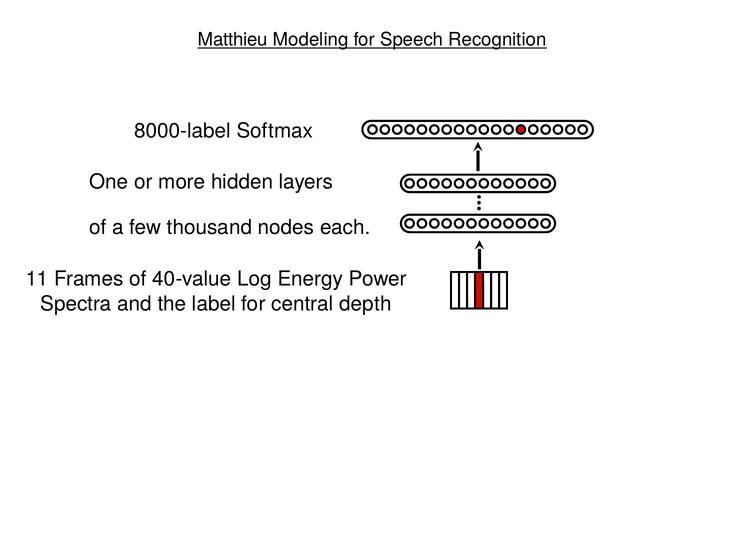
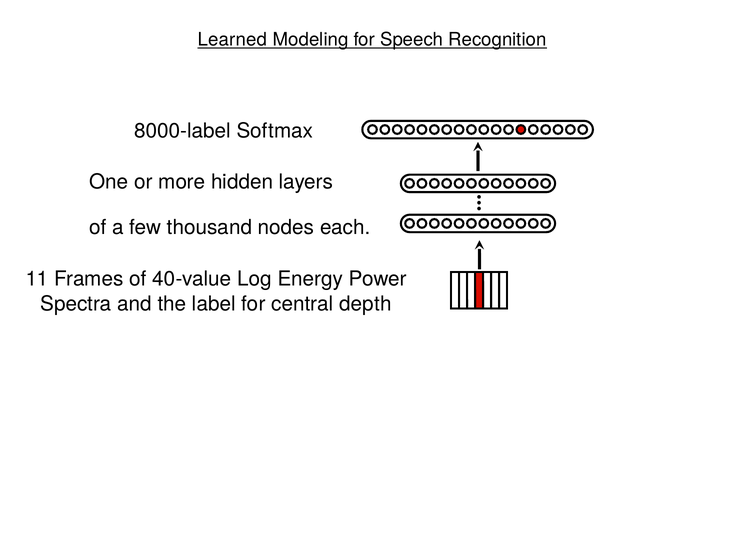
Matthieu: Matthieu -> Learned (233, 39)
